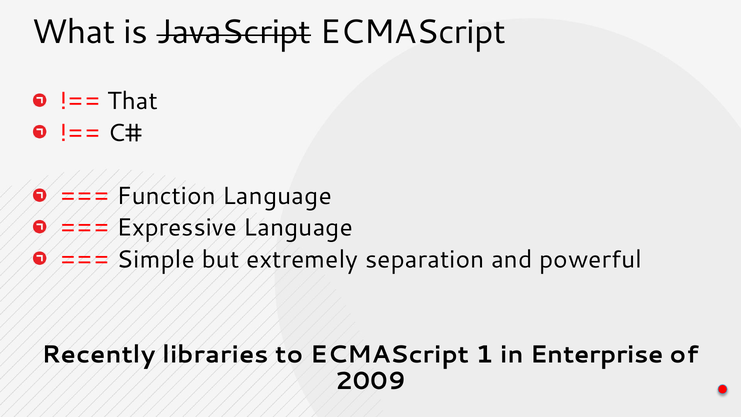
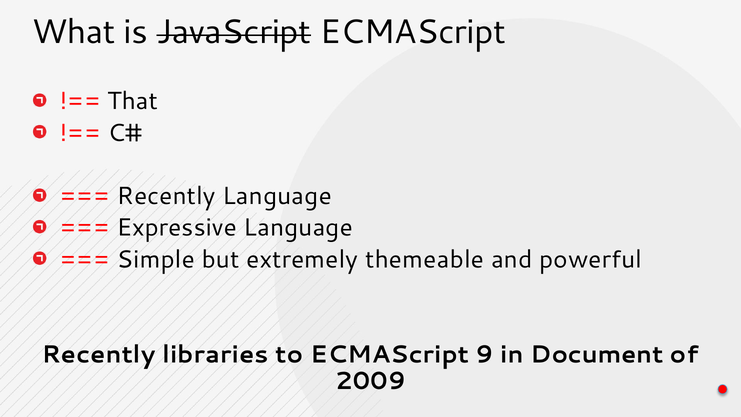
Function: Function -> Recently (166, 196)
separation: separation -> themeable (425, 259)
1: 1 -> 9 (485, 354)
Enterprise: Enterprise -> Document (597, 354)
